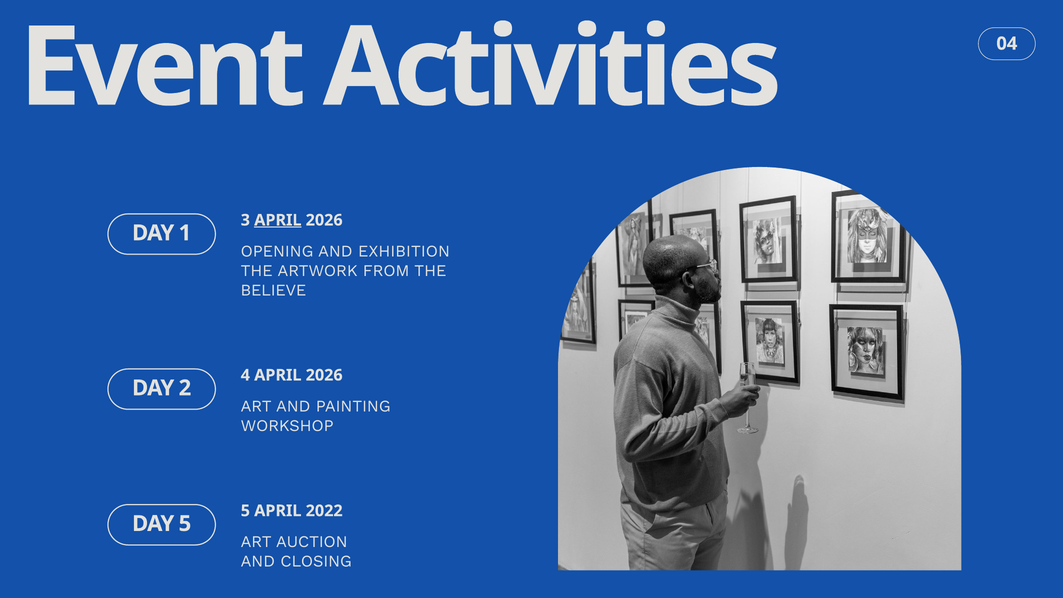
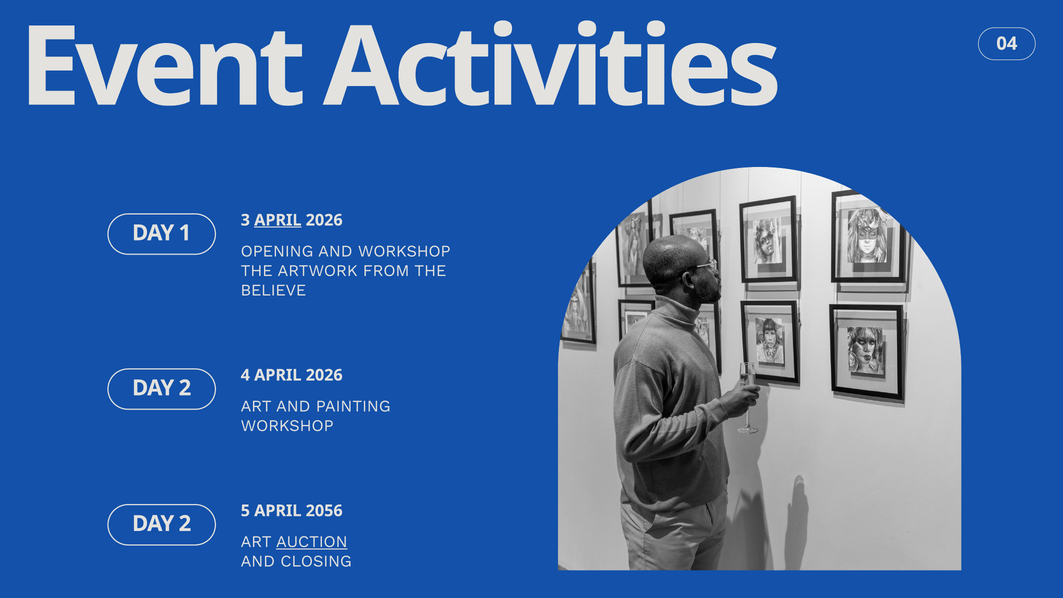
AND EXHIBITION: EXHIBITION -> WORKSHOP (404, 251)
2022: 2022 -> 2056 (324, 511)
5: 5 -> 2 (185, 524)
AUCTION underline: none -> present (312, 542)
